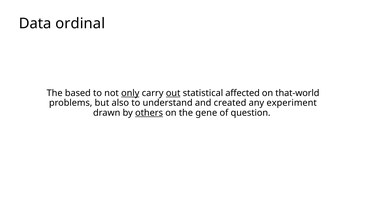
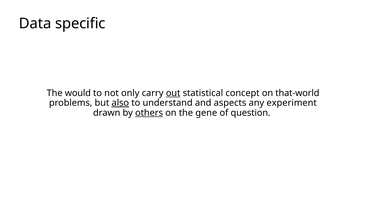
ordinal: ordinal -> specific (80, 23)
based: based -> would (78, 93)
only underline: present -> none (130, 93)
affected: affected -> concept (243, 93)
also underline: none -> present (120, 103)
created: created -> aspects (230, 103)
